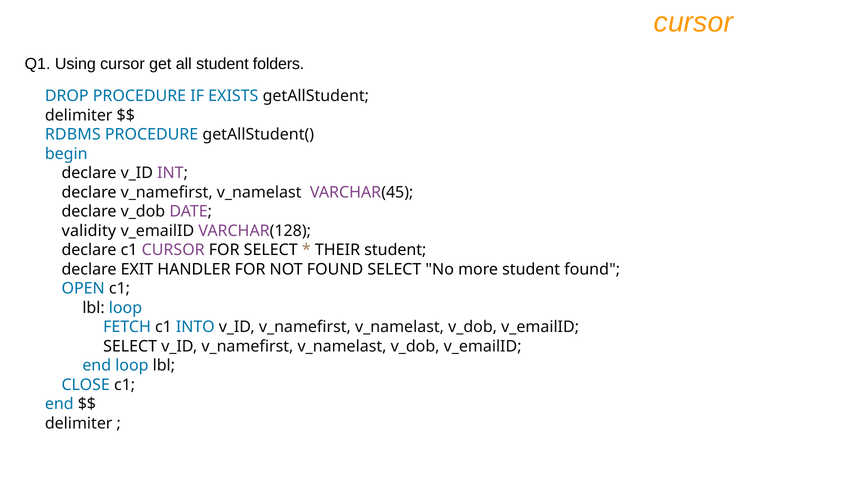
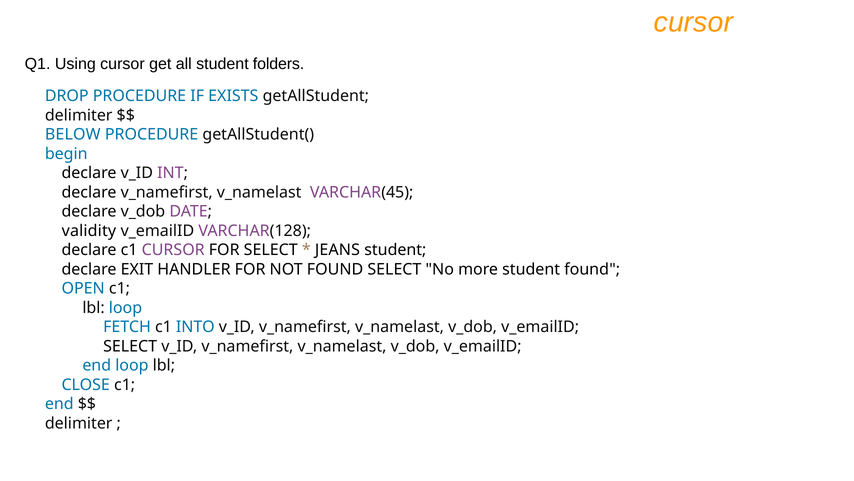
RDBMS: RDBMS -> BELOW (73, 134)
THEIR: THEIR -> JEANS (337, 250)
